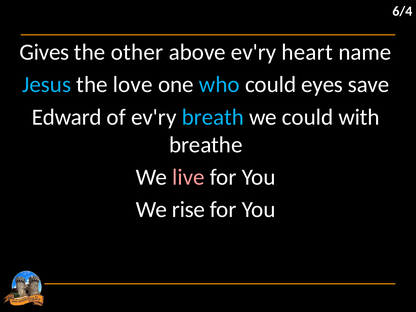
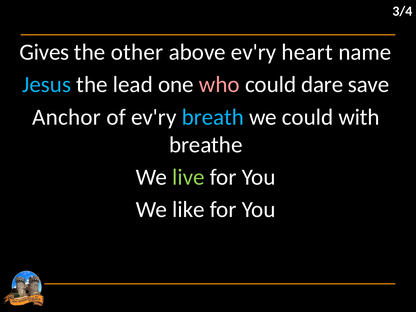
6/4: 6/4 -> 3/4 (402, 11)
love: love -> lead (133, 85)
who colour: light blue -> pink (219, 85)
eyes: eyes -> dare (322, 85)
Edward: Edward -> Anchor (67, 117)
live colour: pink -> light green (188, 177)
rise: rise -> like (188, 209)
